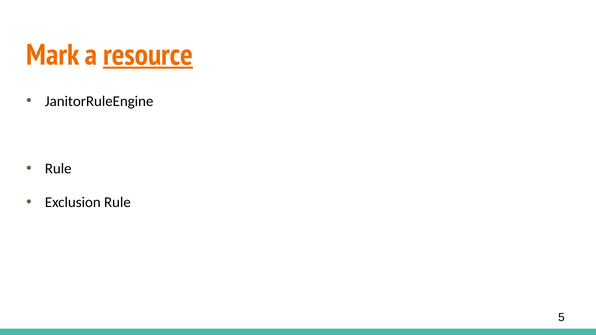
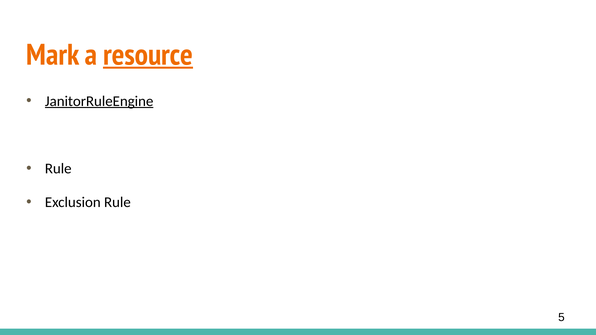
JanitorRuleEngine underline: none -> present (99, 101)
